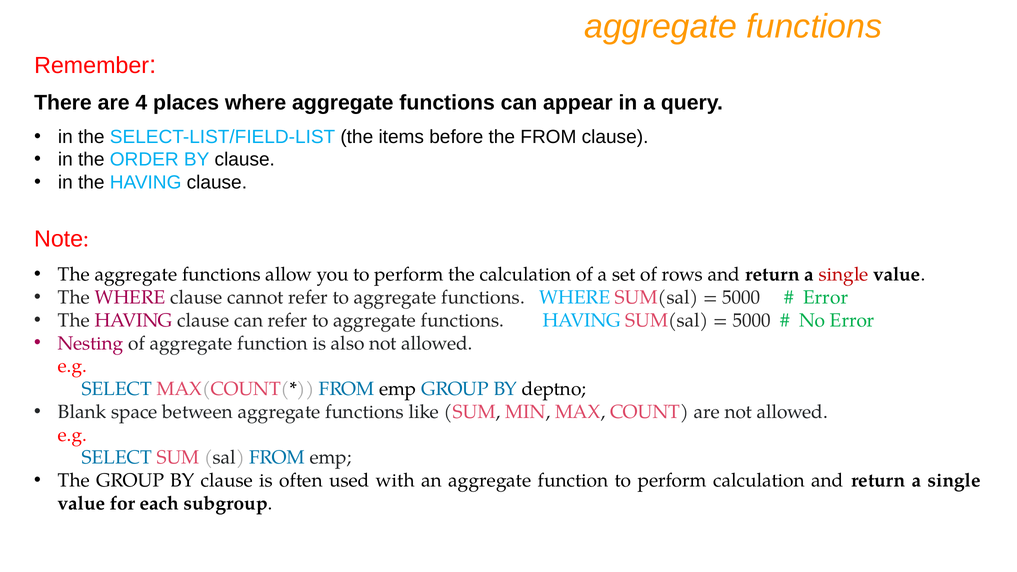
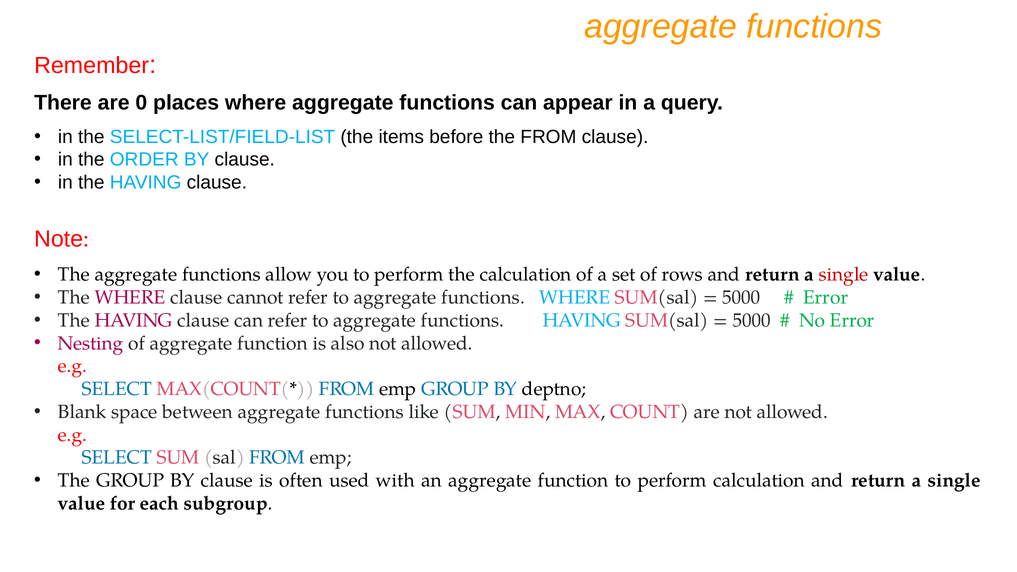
4: 4 -> 0 (141, 103)
